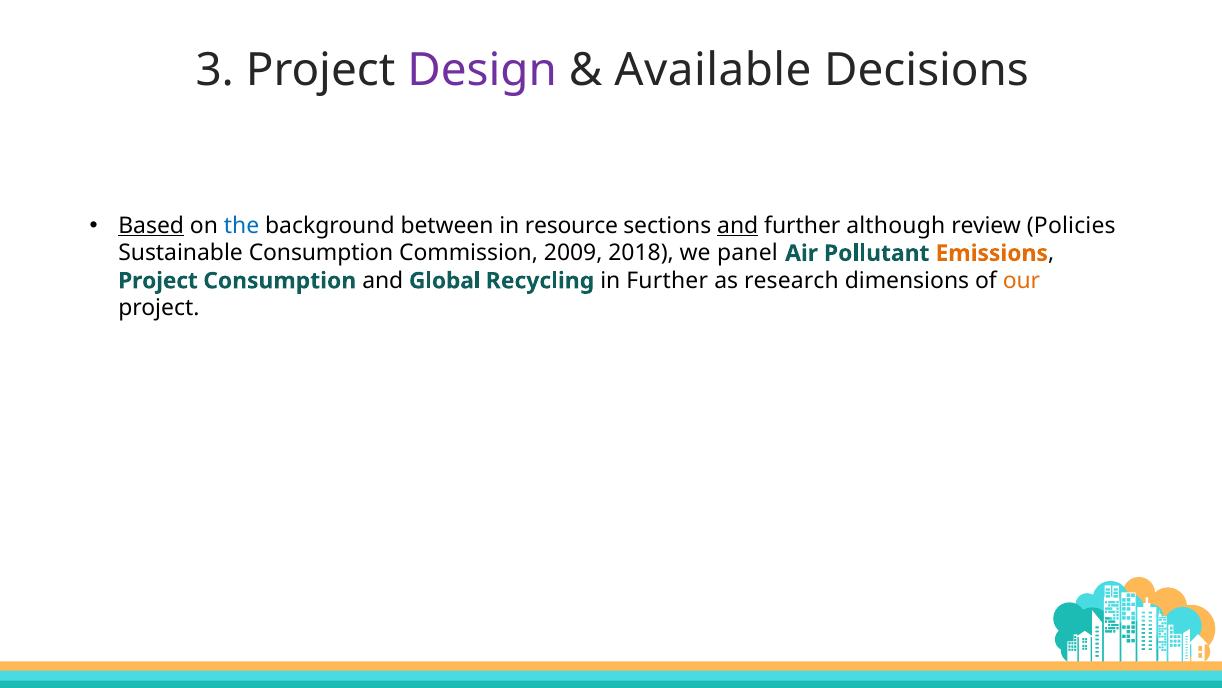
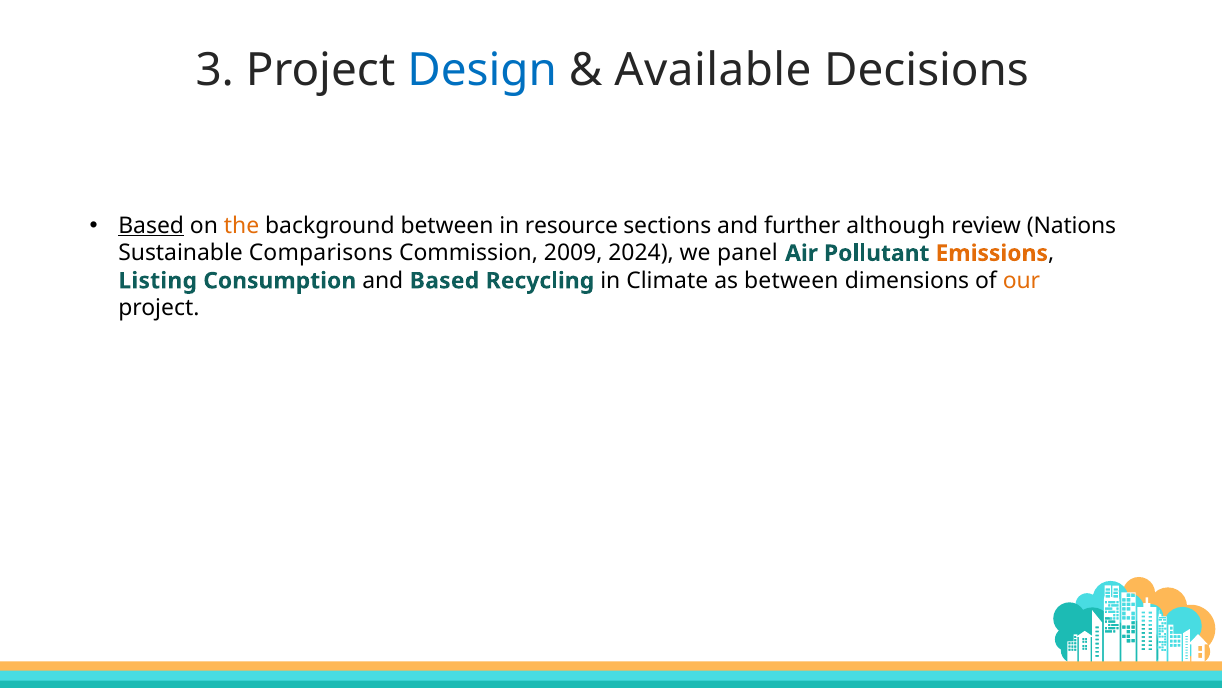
Design colour: purple -> blue (482, 70)
the colour: blue -> orange (242, 226)
and underline: present -> none (738, 226)
Policies: Policies -> Nations (1071, 226)
Sustainable Consumption: Consumption -> Comparisons (321, 253)
2018: 2018 -> 2024 (641, 253)
Project: Project -> Listing (158, 281)
and Global: Global -> Based (444, 281)
in Further: Further -> Climate (667, 281)
as research: research -> between (791, 281)
